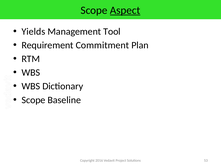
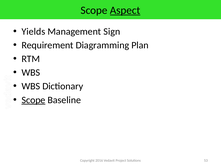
Tool: Tool -> Sign (112, 32)
Commitment: Commitment -> Diagramming (102, 45)
Scope underline: none -> present (33, 100)
